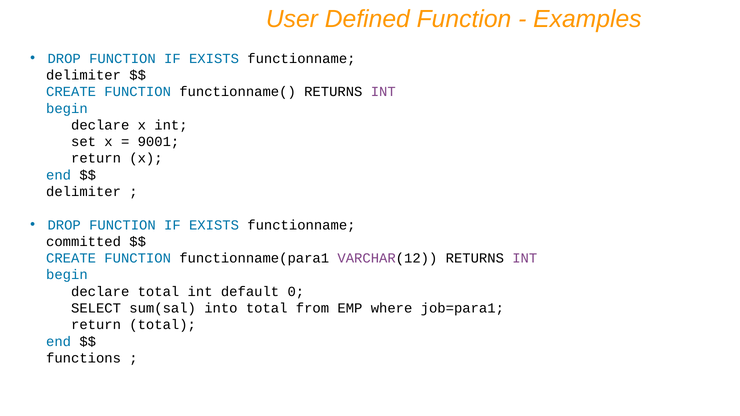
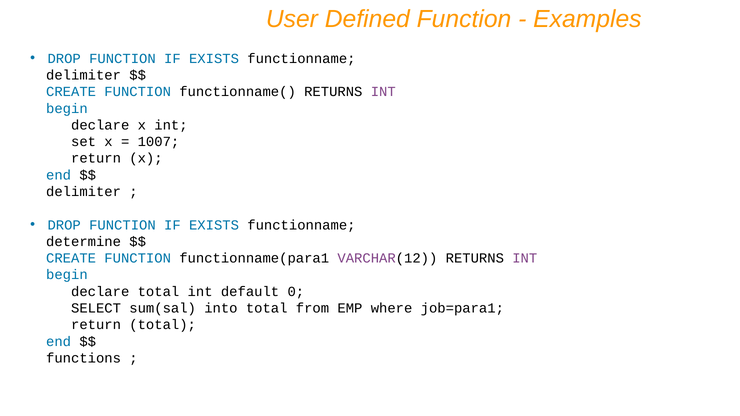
9001: 9001 -> 1007 (158, 142)
committed: committed -> determine (84, 242)
